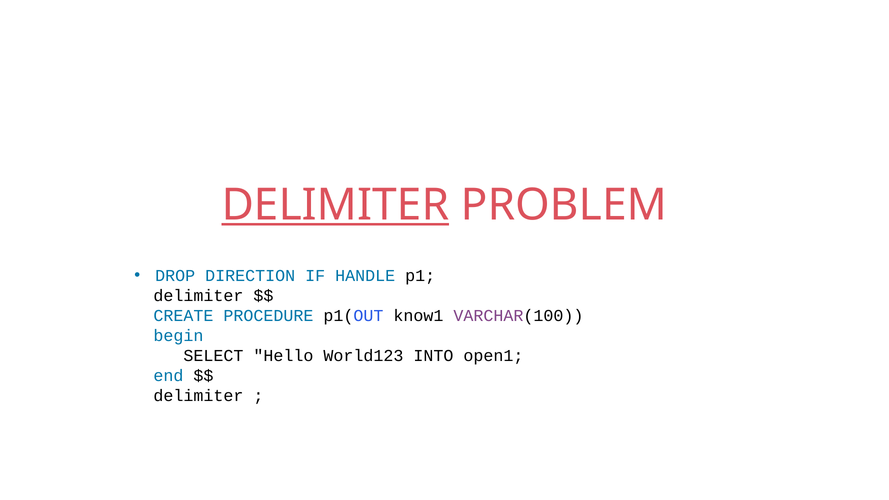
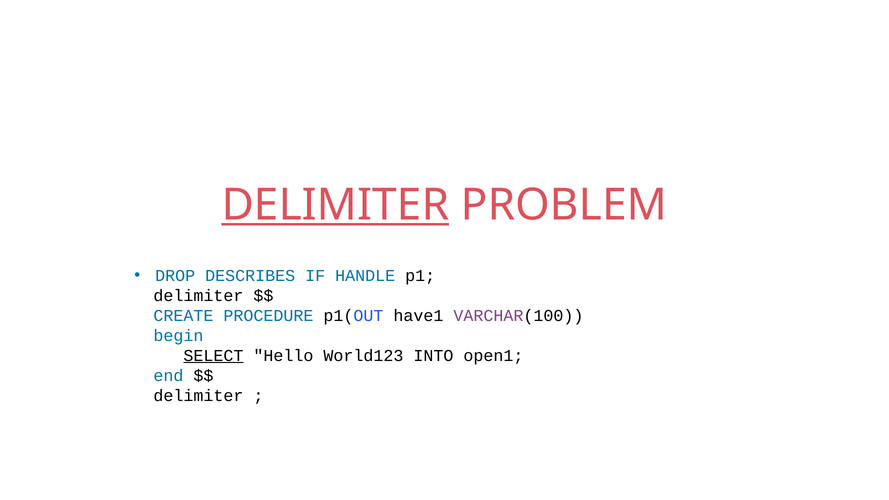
DIRECTION: DIRECTION -> DESCRIBES (250, 276)
know1: know1 -> have1 (418, 316)
SELECT underline: none -> present (213, 356)
